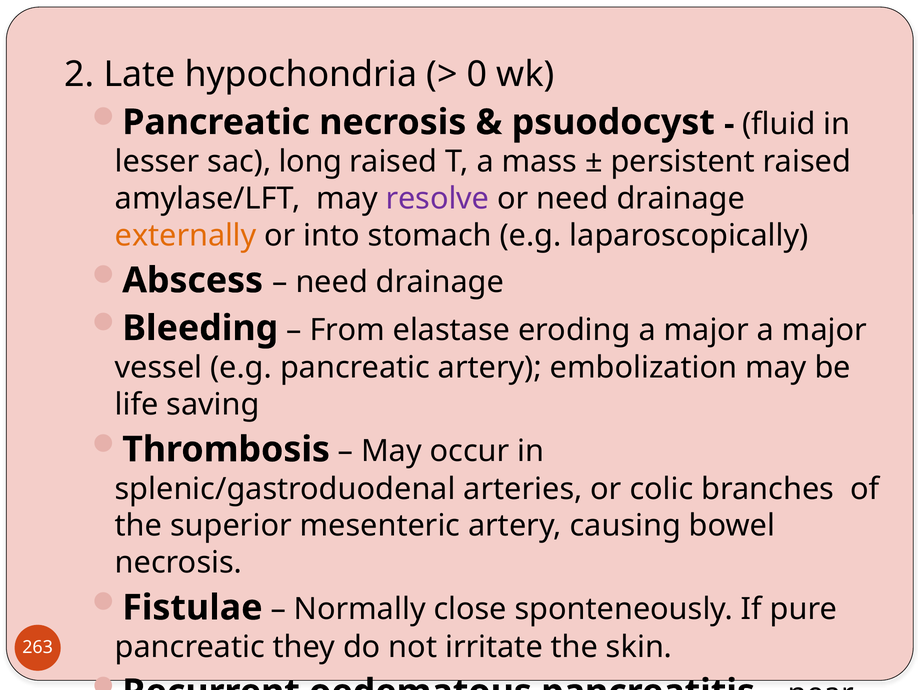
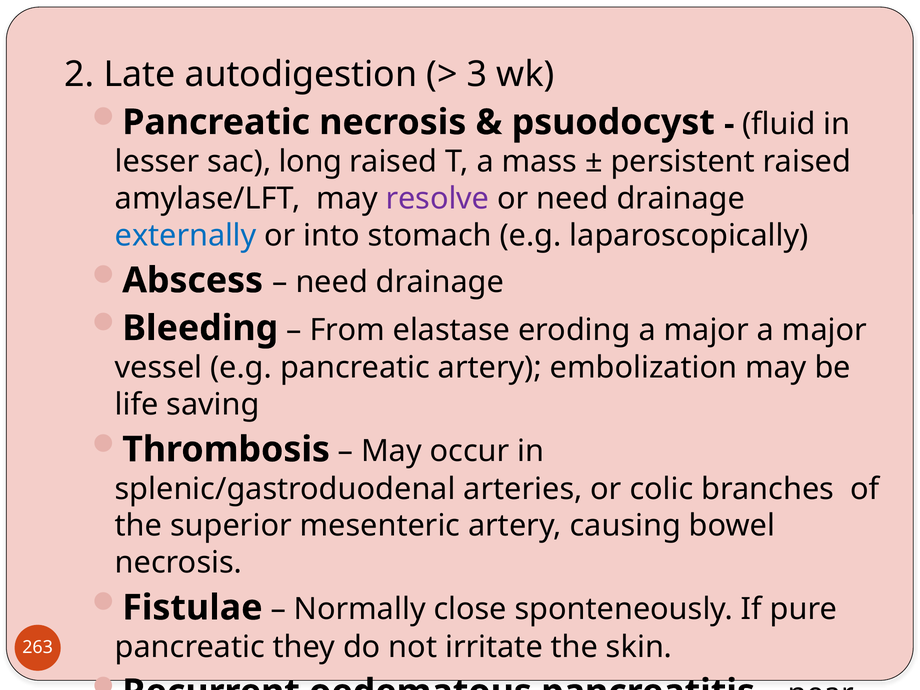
hypochondria: hypochondria -> autodigestion (301, 75)
0: 0 -> 3 (477, 75)
externally colour: orange -> blue (186, 235)
